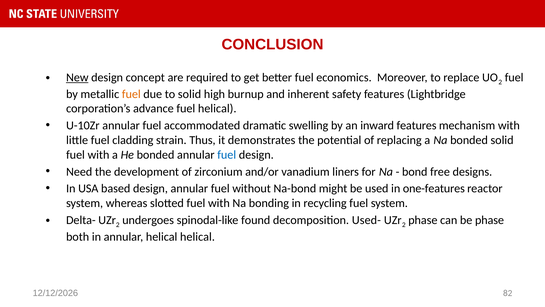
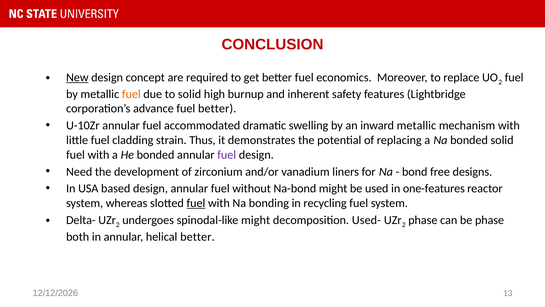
fuel helical: helical -> better (217, 108)
inward features: features -> metallic (416, 125)
fuel colour: blue -> purple (227, 154)
fuel underline: none -> present (196, 203)
spinodal-like found: found -> might (256, 220)
helical helical: helical -> better (197, 236)
82: 82 -> 13 (508, 293)
